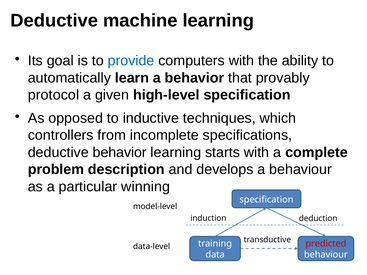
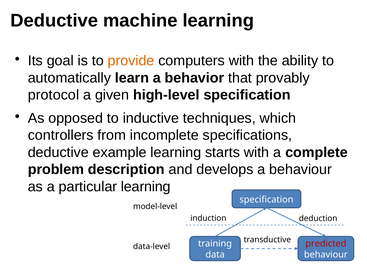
provide colour: blue -> orange (131, 61)
deductive behavior: behavior -> example (120, 153)
particular winning: winning -> learning (146, 187)
